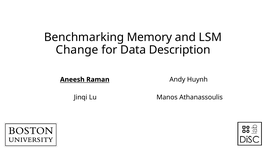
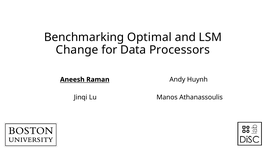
Memory: Memory -> Optimal (149, 37)
Description: Description -> Processors (180, 50)
